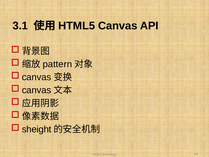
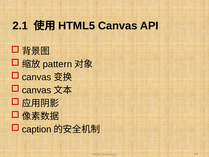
3.1: 3.1 -> 2.1 (20, 26)
sheight: sheight -> caption (37, 129)
